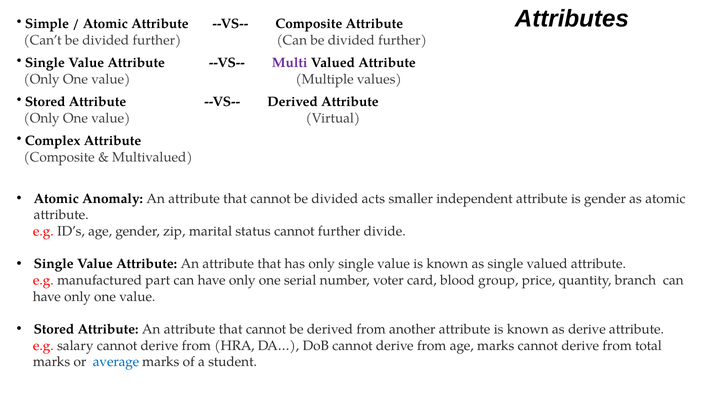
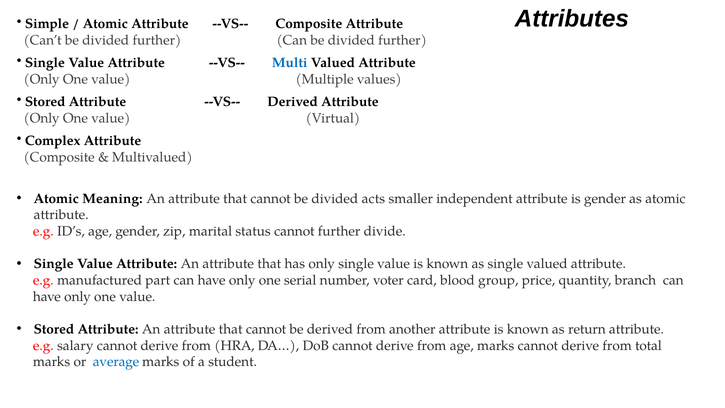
Multi colour: purple -> blue (290, 63)
Anomaly: Anomaly -> Meaning (112, 199)
as derive: derive -> return (587, 329)
